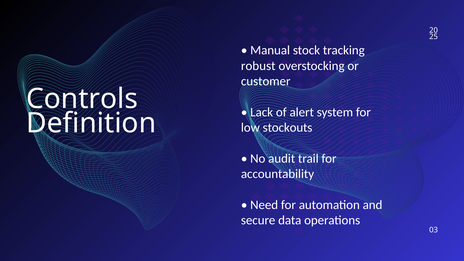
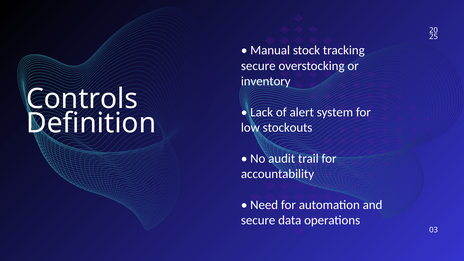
robust: robust -> secure (258, 66)
customer: customer -> inventory (266, 81)
